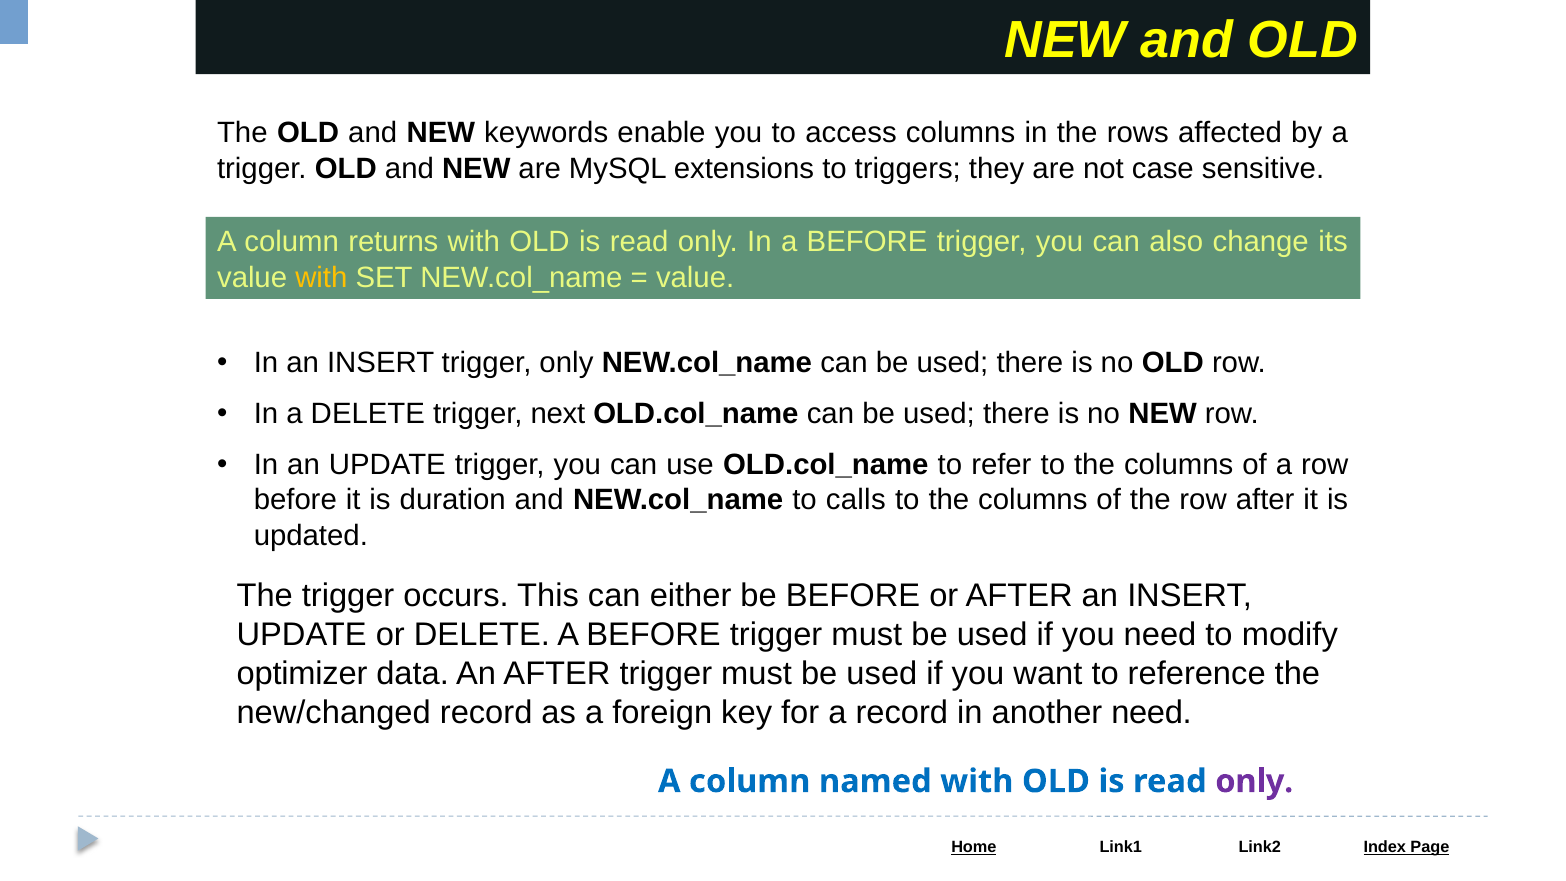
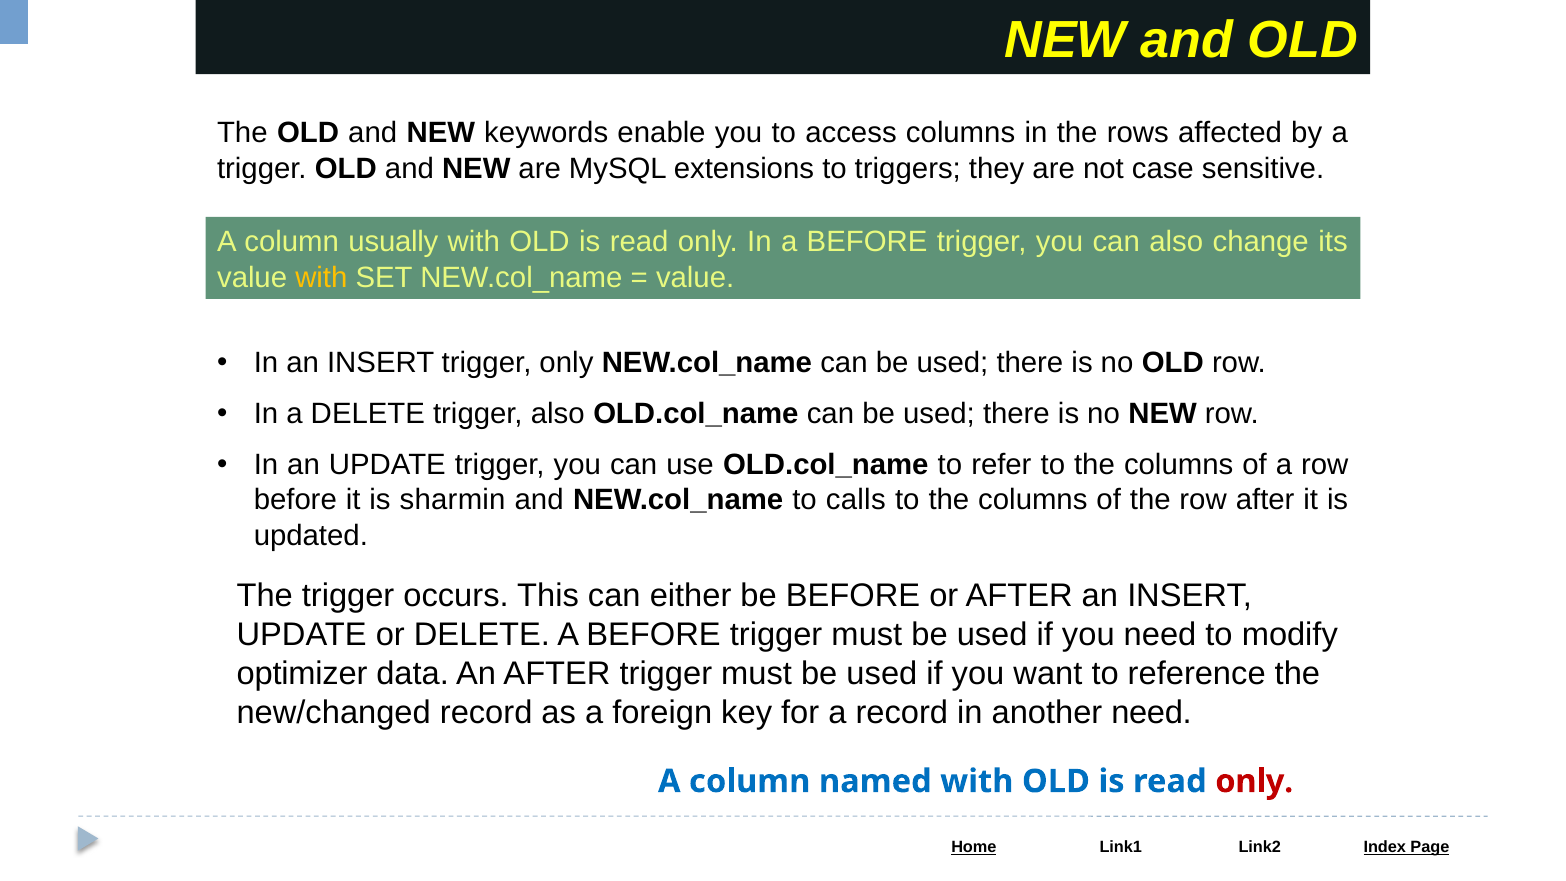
returns: returns -> usually (393, 242)
trigger next: next -> also (558, 414)
duration: duration -> sharmin (453, 500)
only colour: purple -> red (1254, 781)
